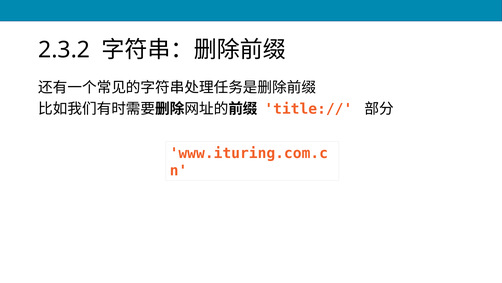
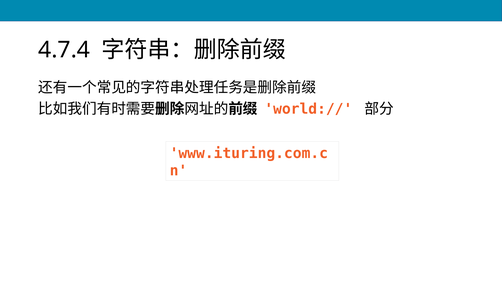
2.3.2: 2.3.2 -> 4.7.4 (64, 50)
title://: title:// -> world:// (308, 109)
